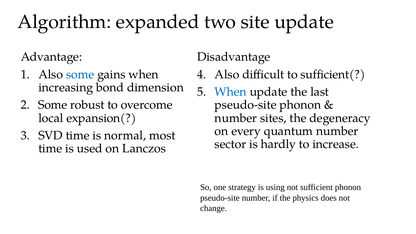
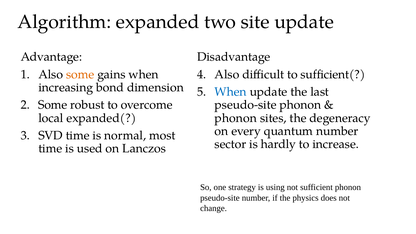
some colour: blue -> orange (80, 74)
expansion(: expansion( -> expanded( (101, 118)
number: number -> phonon (236, 118)
